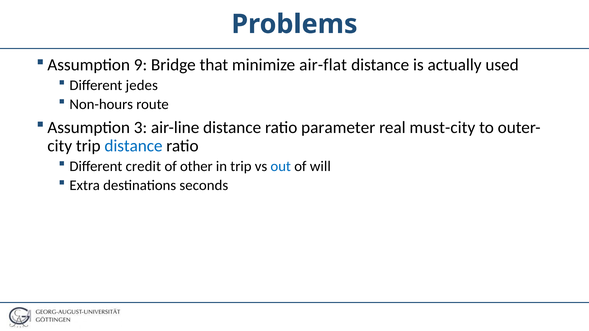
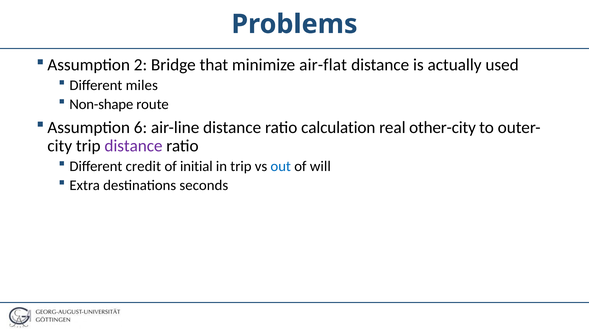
9: 9 -> 2 (140, 65)
jedes: jedes -> miles (142, 85)
Non-hours: Non-hours -> Non-shape (101, 104)
3: 3 -> 6 (140, 128)
parameter: parameter -> calculation (338, 128)
must-city: must-city -> other-city (443, 128)
distance colour: blue -> purple (133, 146)
other: other -> initial (196, 166)
